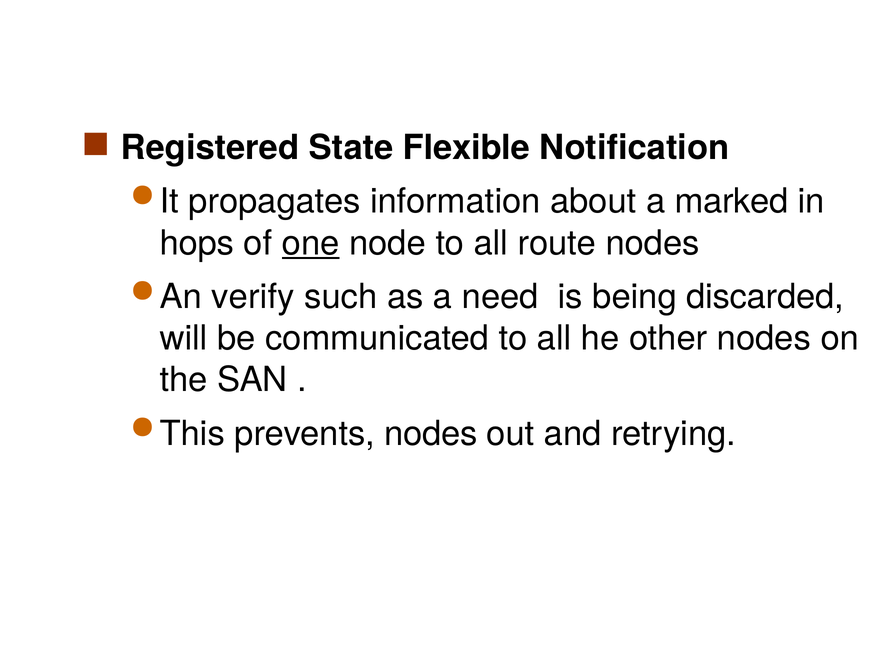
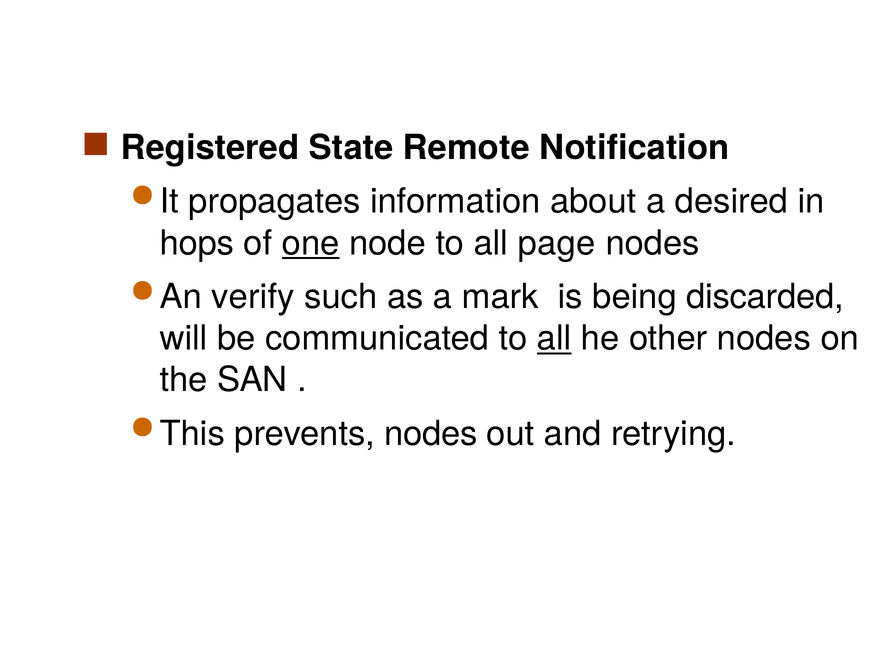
Flexible: Flexible -> Remote (466, 148)
marked: marked -> desired (732, 201)
route: route -> page (557, 243)
need: need -> mark (500, 297)
all underline: none -> present (554, 338)
